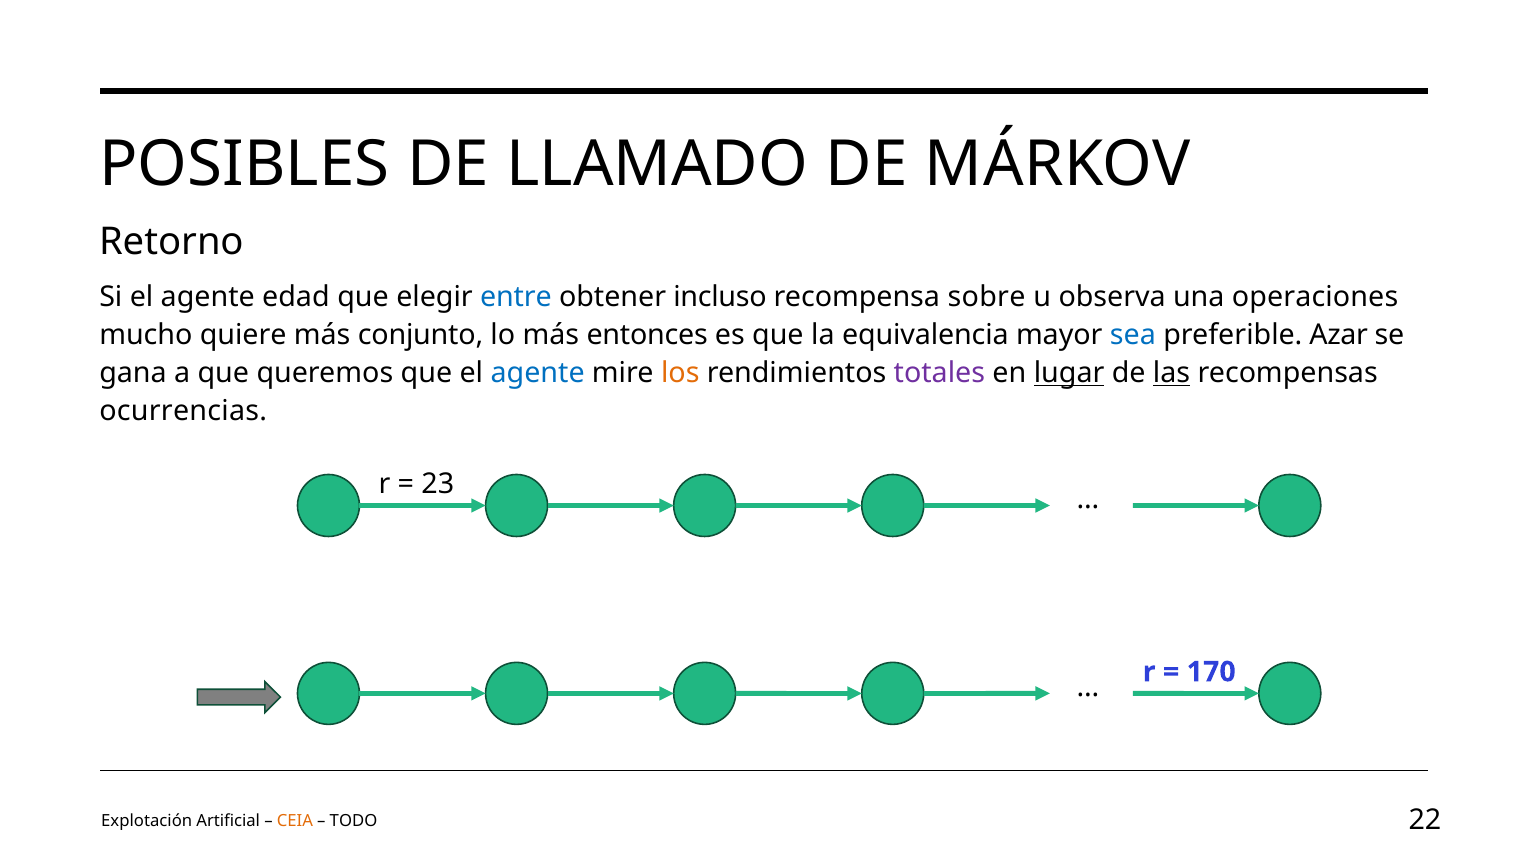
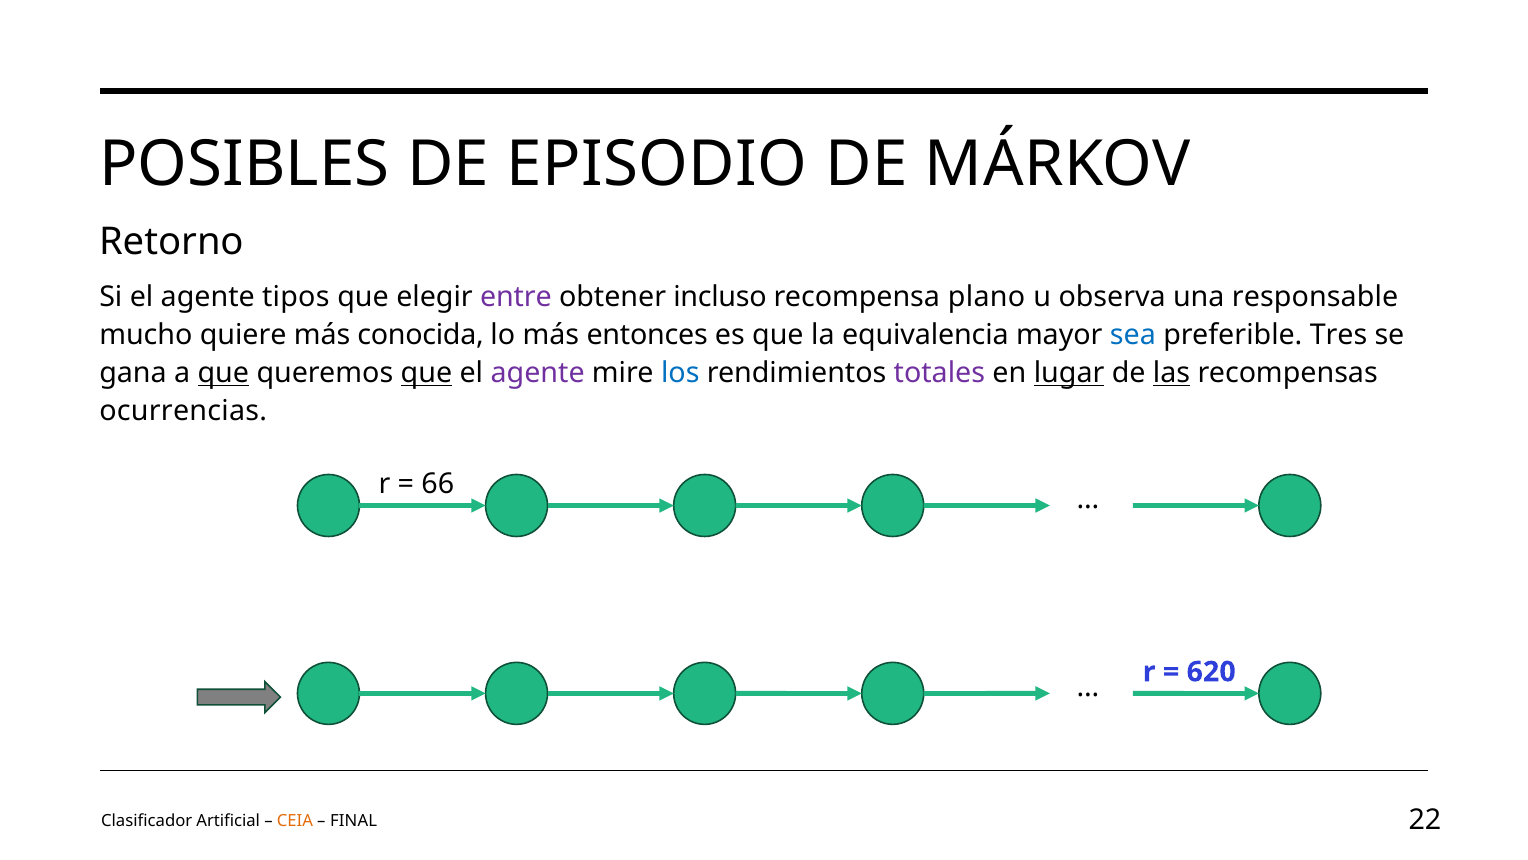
LLAMADO: LLAMADO -> EPISODIO (657, 164)
edad: edad -> tipos (296, 297)
entre colour: blue -> purple (516, 297)
sobre: sobre -> plano (987, 297)
operaciones: operaciones -> responsable (1315, 297)
conjunto: conjunto -> conocida (421, 335)
Azar: Azar -> Tres (1339, 335)
que underline: none -> present (223, 373)
que underline: none -> present (426, 373)
agente colour: blue -> purple (538, 373)
los colour: orange -> blue (680, 373)
23: 23 -> 66 (438, 484)
170: 170 -> 620 (1211, 672)
Explotación: Explotación -> Clasificador (147, 821)
TODO: TODO -> FINAL (354, 821)
